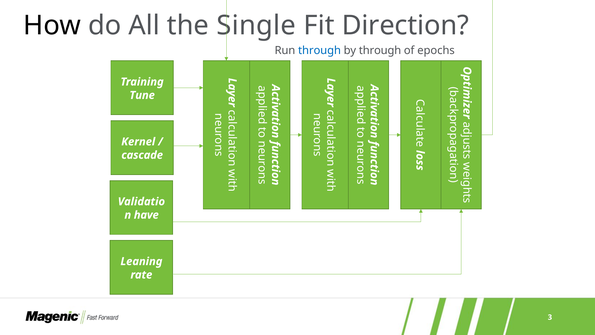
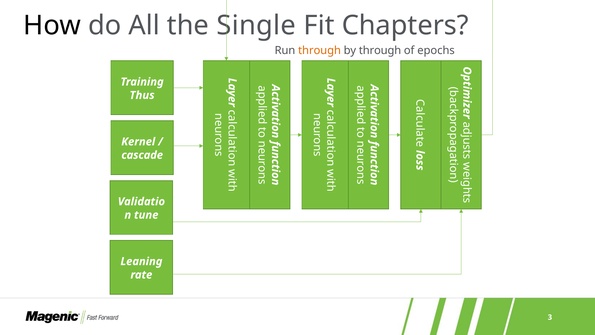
Direction: Direction -> Chapters (405, 25)
through colour: blue -> orange (320, 50)
Tune: Tune -> Thus (142, 95)
have: have -> tune (146, 215)
